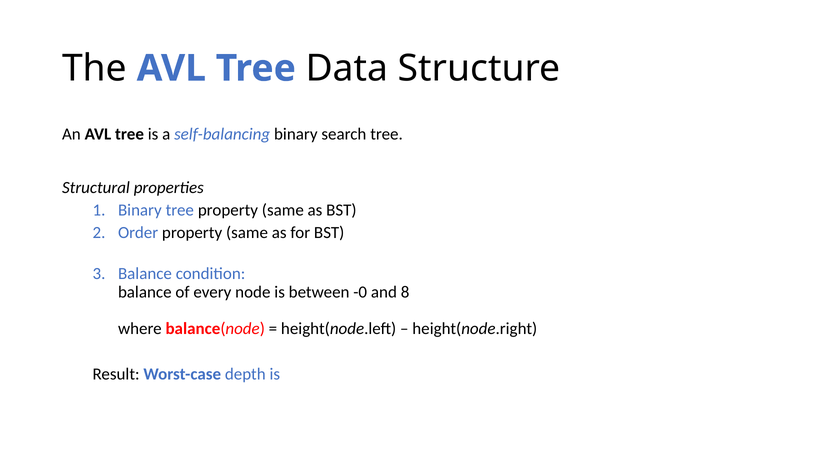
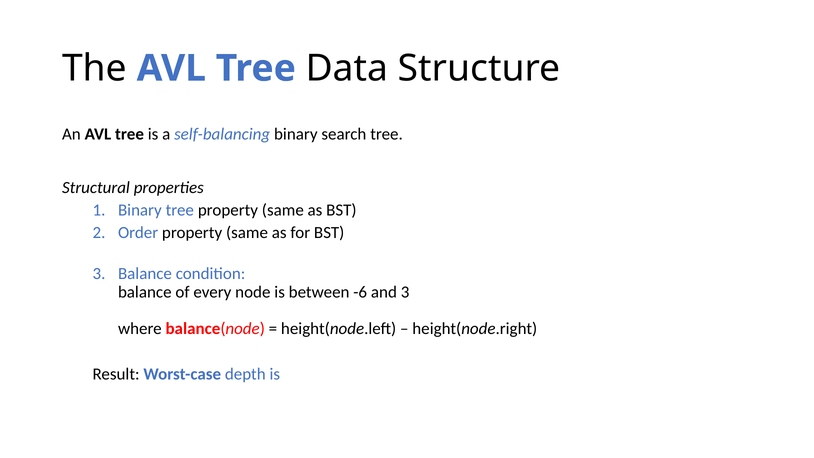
-0: -0 -> -6 (360, 292)
and 8: 8 -> 3 (405, 292)
